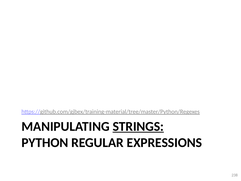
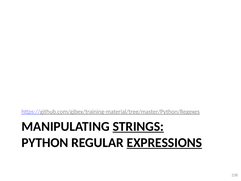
EXPRESSIONS underline: none -> present (164, 142)
